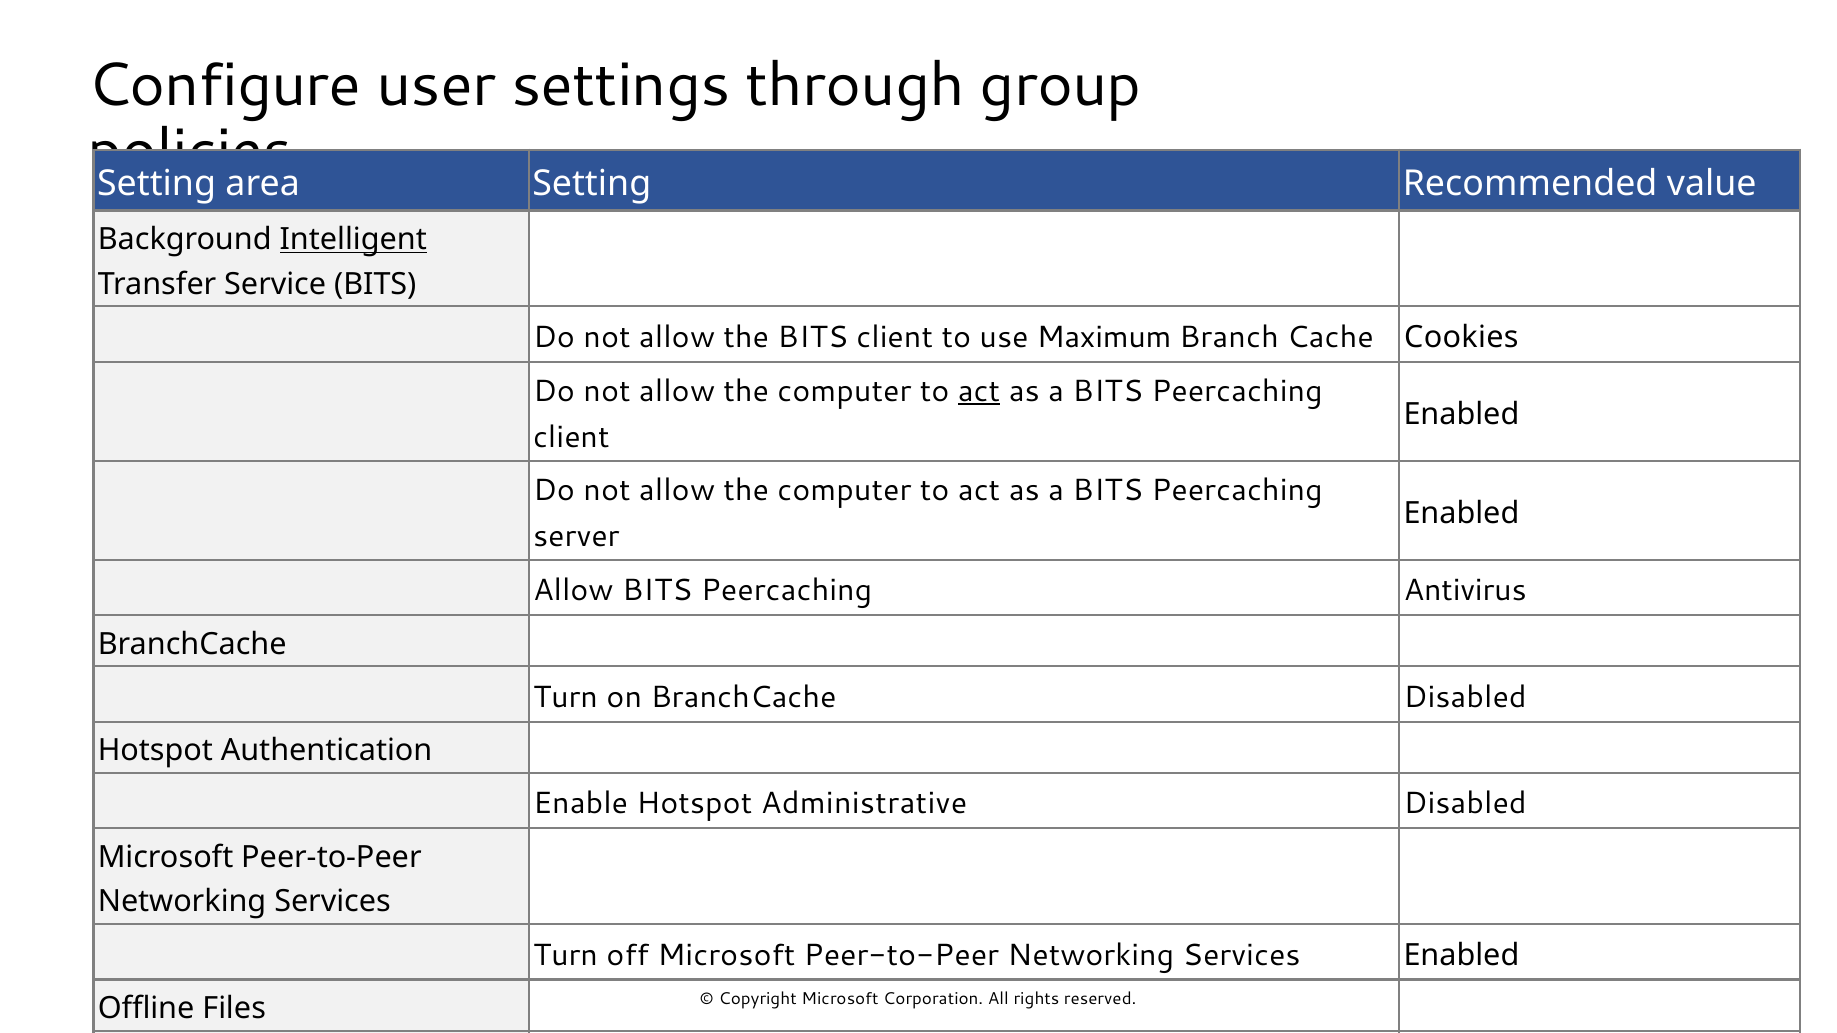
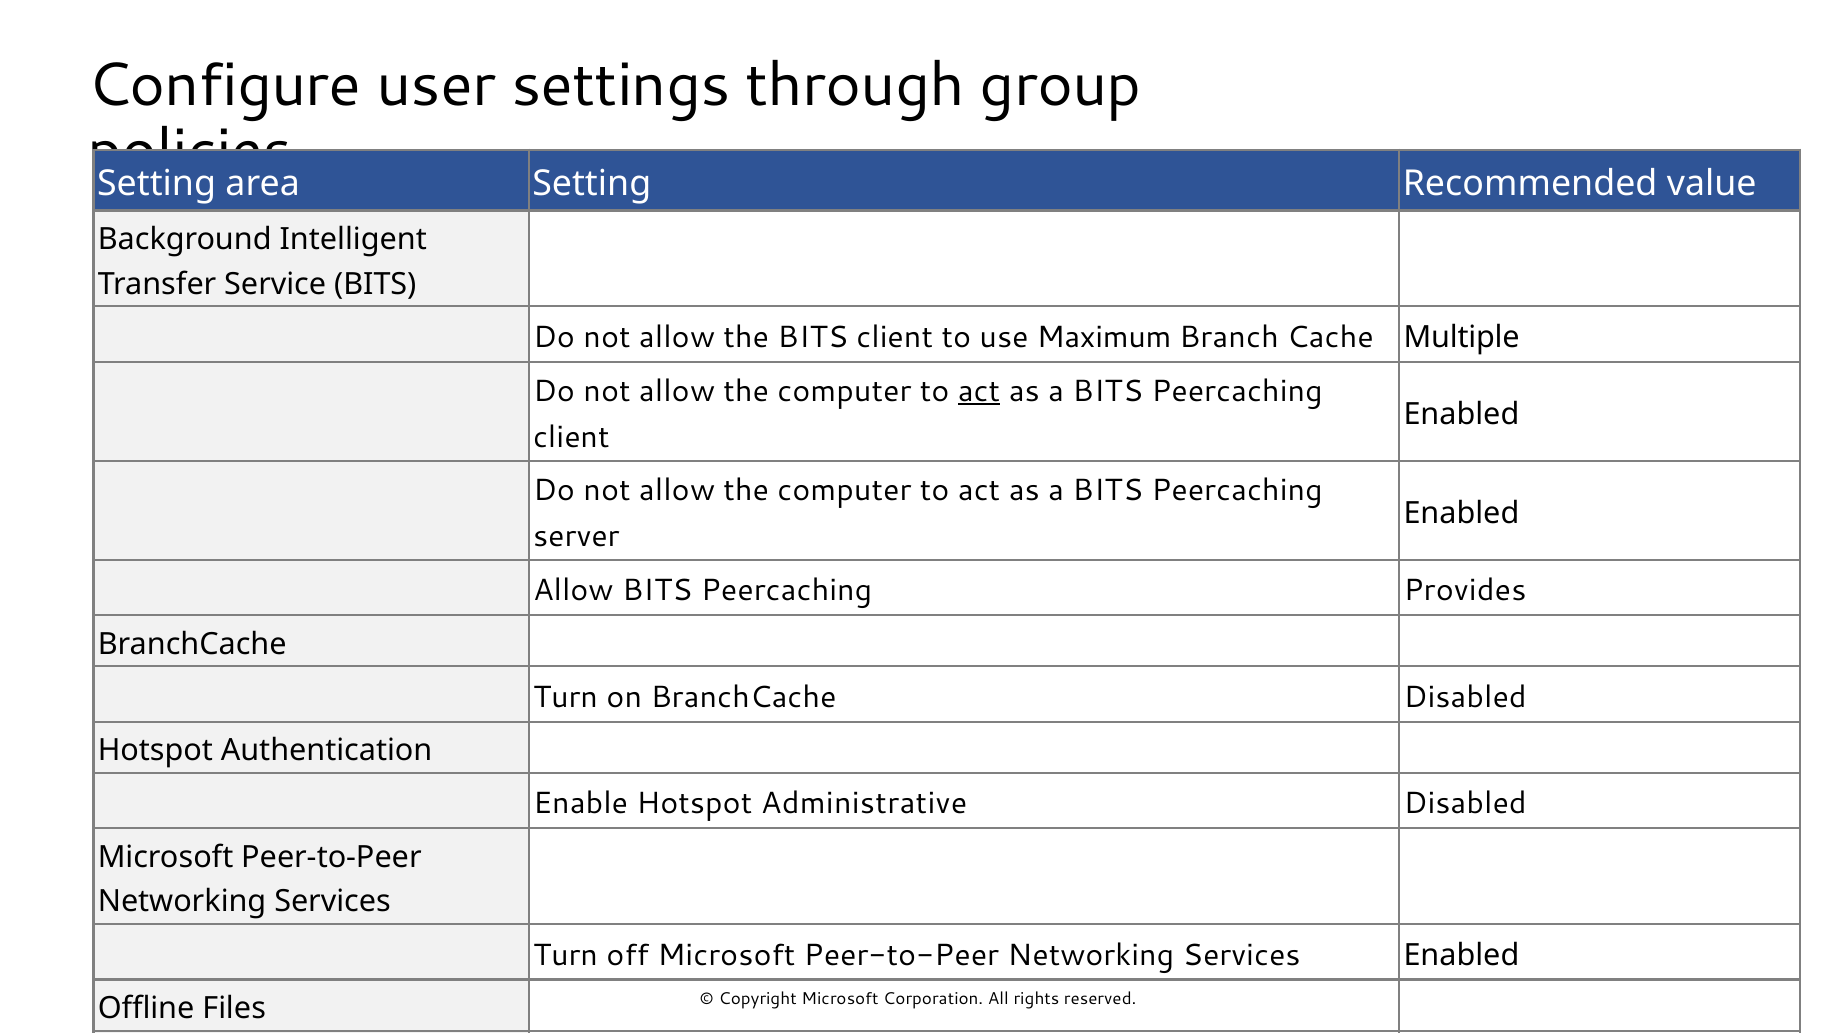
Intelligent underline: present -> none (353, 239)
Cookies: Cookies -> Multiple (1462, 337)
Antivirus: Antivirus -> Provides (1465, 591)
